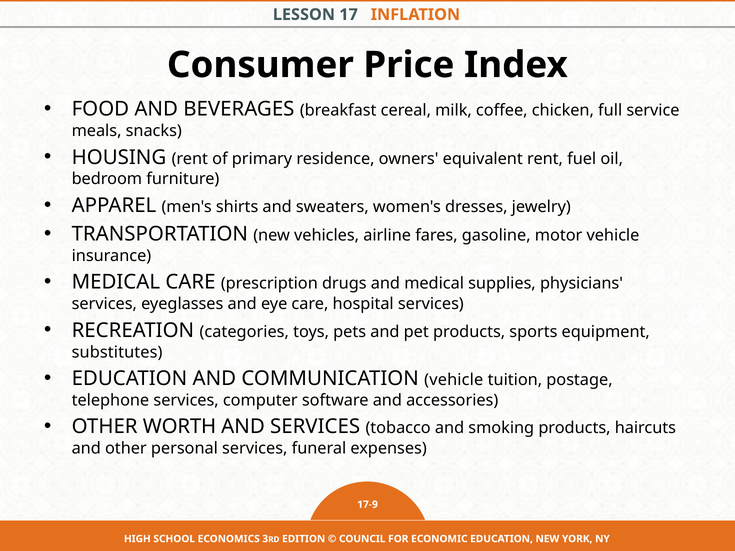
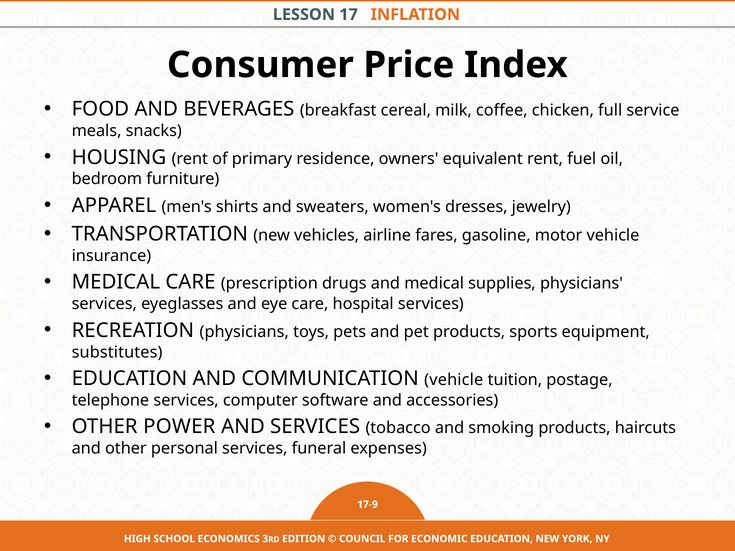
RECREATION categories: categories -> physicians (244, 332)
WORTH: WORTH -> POWER (179, 427)
